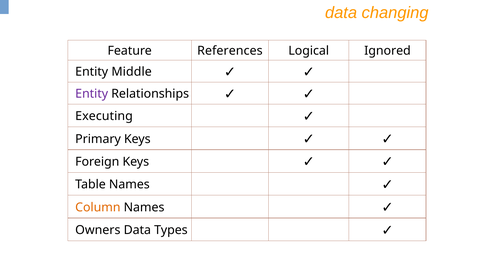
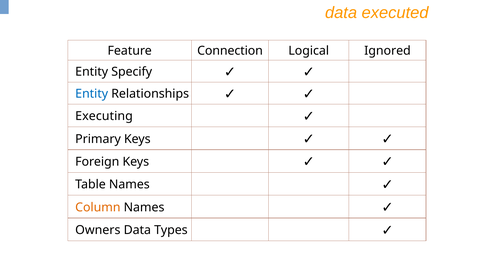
changing: changing -> executed (395, 13)
References: References -> Connection (230, 51)
Middle: Middle -> Specify (132, 72)
Entity colour: purple -> blue (92, 94)
